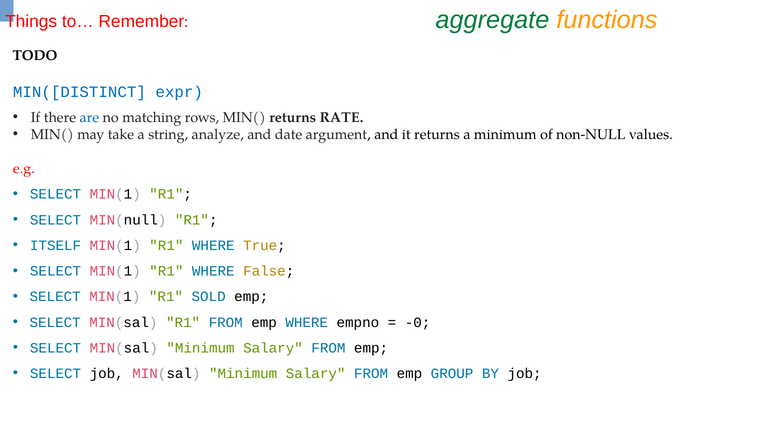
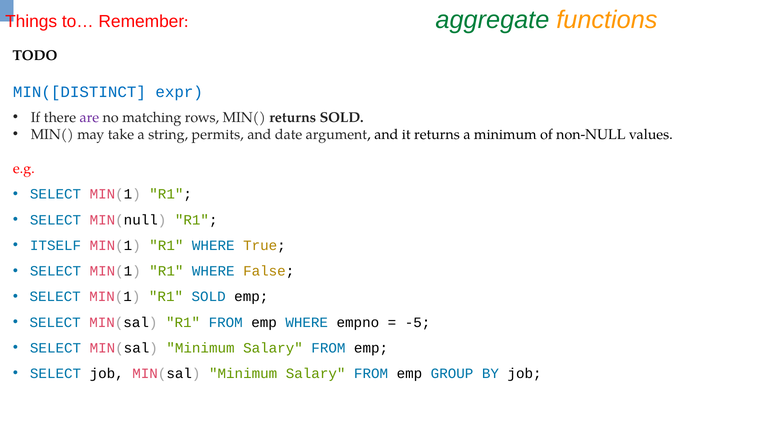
are colour: blue -> purple (89, 117)
returns RATE: RATE -> SOLD (342, 117)
analyze: analyze -> permits (218, 134)
-0: -0 -> -5 (418, 322)
